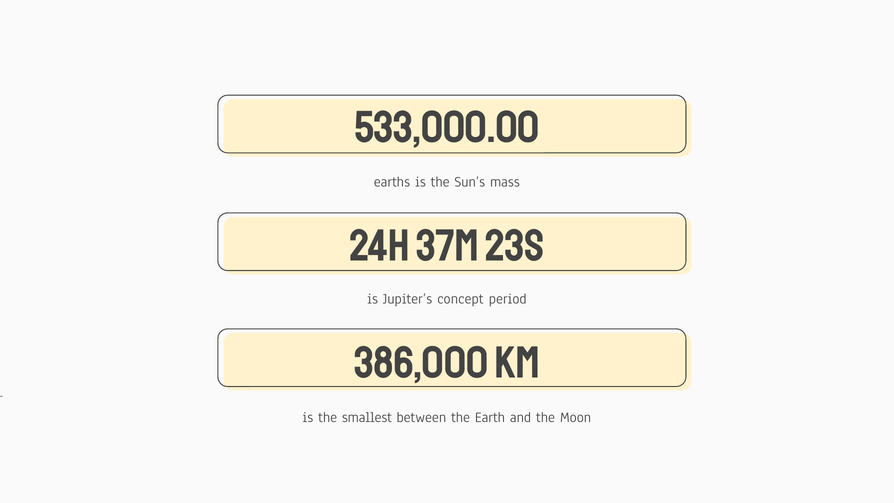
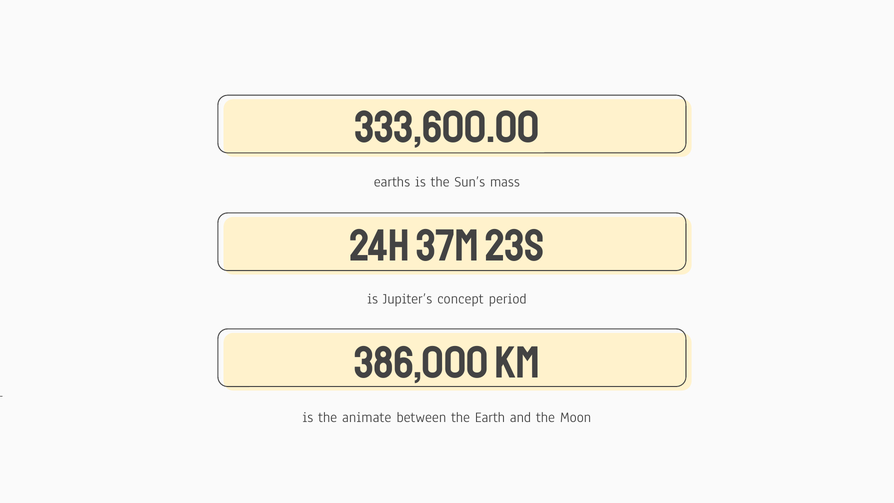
533,000.00: 533,000.00 -> 333,600.00 (447, 127)
smallest: smallest -> animate (367, 417)
